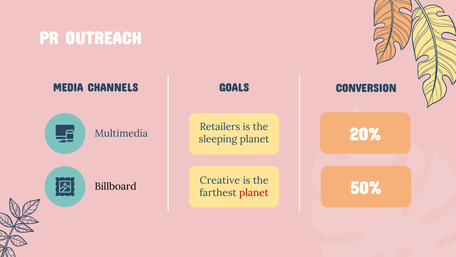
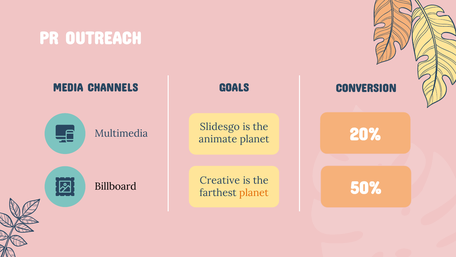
Retailers: Retailers -> Slidesgo (220, 127)
sleeping: sleeping -> animate (218, 139)
planet colour: red -> orange (254, 192)
